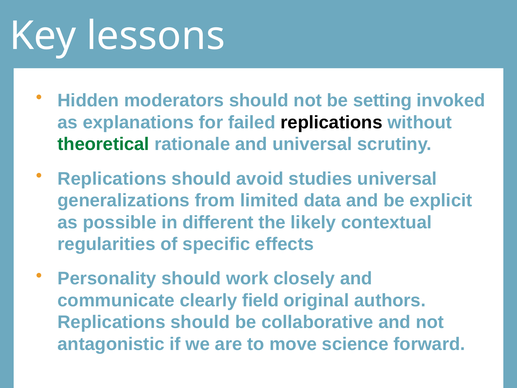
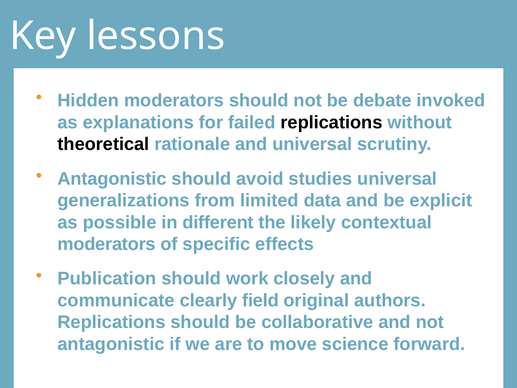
setting: setting -> debate (382, 101)
theoretical colour: green -> black (103, 144)
Replications: Replications -> Antagonistic (112, 179)
regularities: regularities -> moderators (107, 244)
Personality: Personality -> Publication (107, 278)
